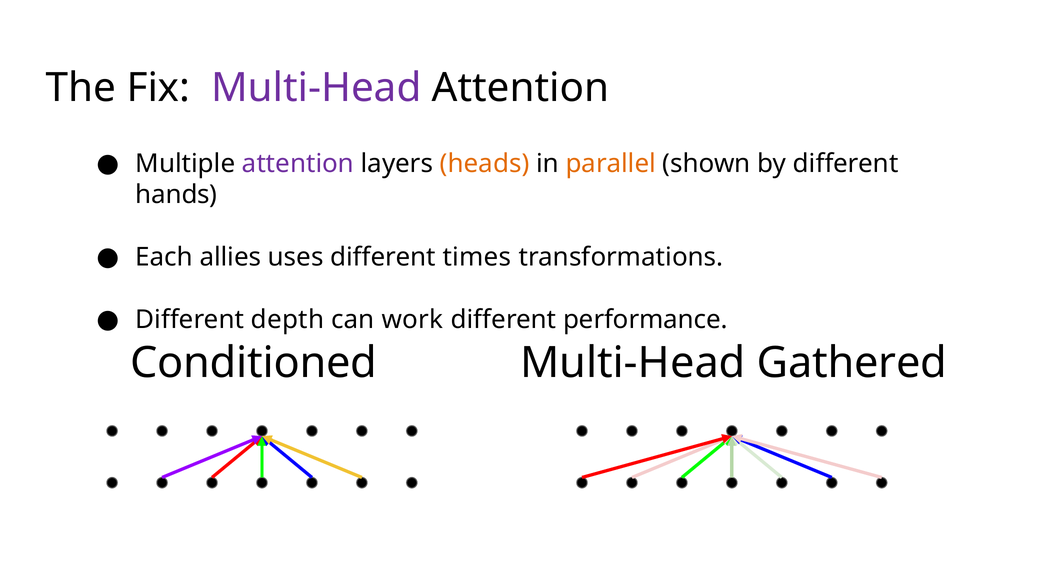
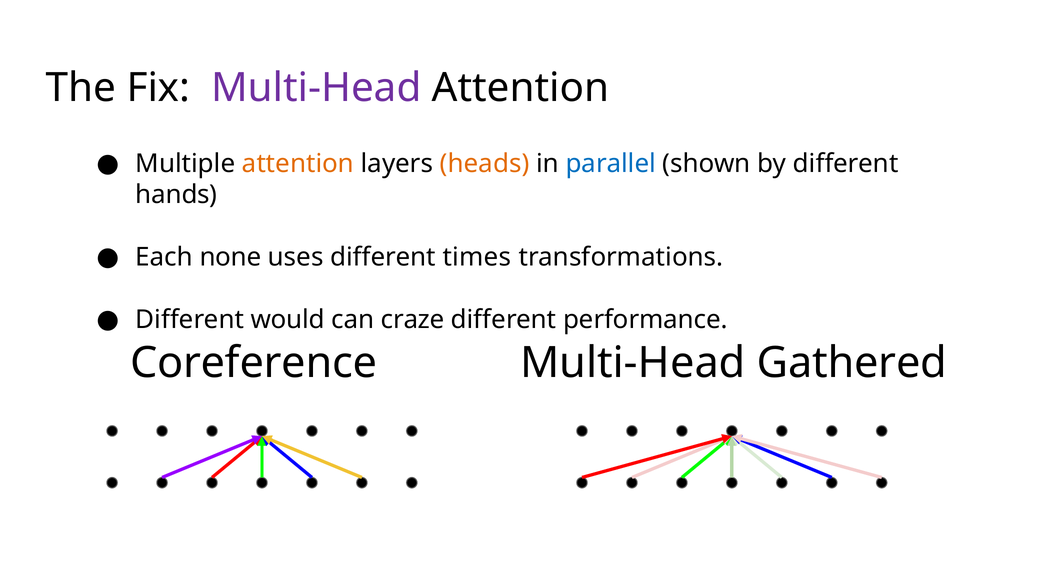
attention colour: purple -> orange (298, 164)
parallel colour: orange -> blue (611, 164)
allies: allies -> none (231, 257)
depth: depth -> would (288, 320)
work: work -> craze (413, 320)
Conditioned: Conditioned -> Coreference (254, 364)
